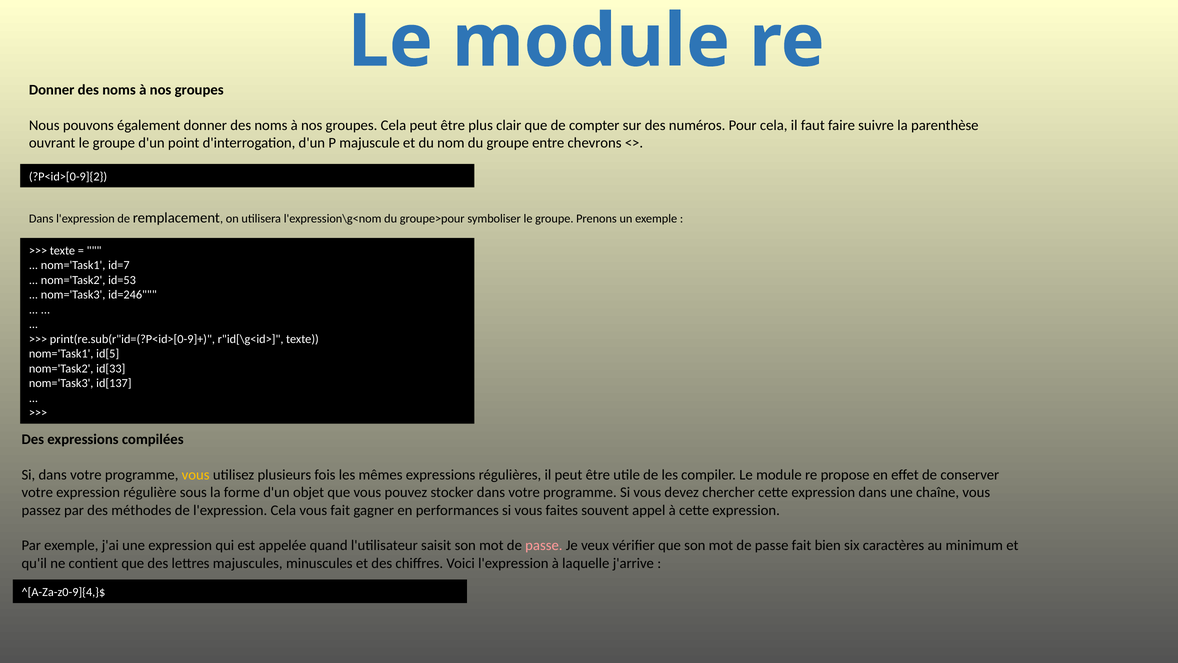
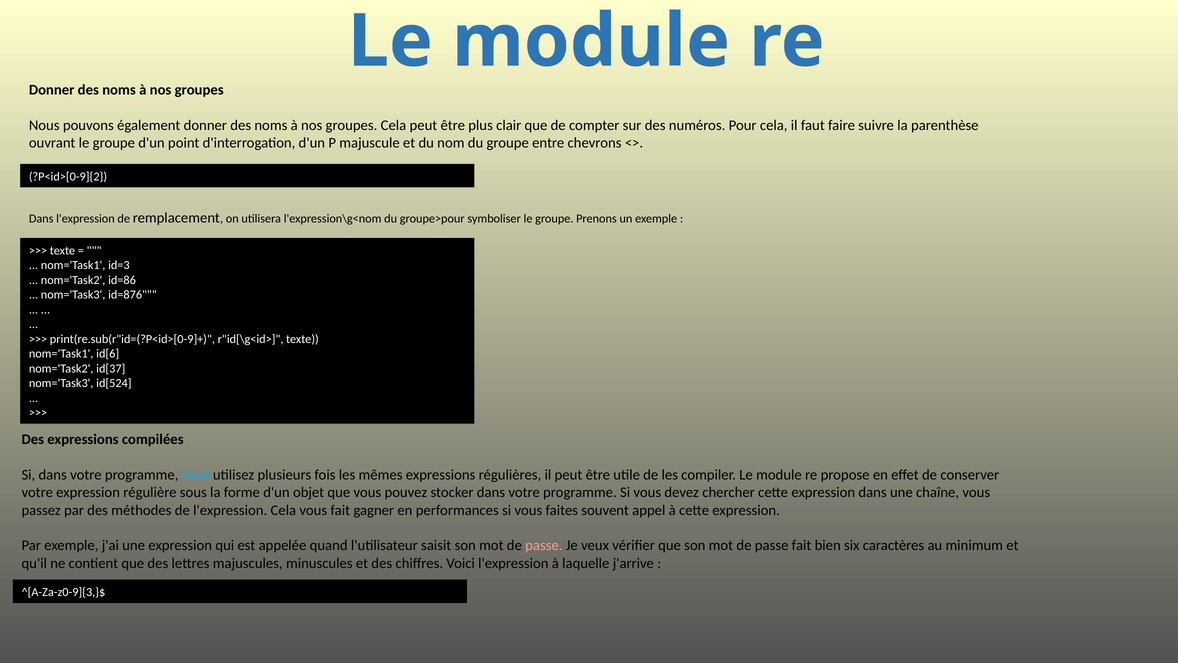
id=7: id=7 -> id=3 (119, 265)
id=53: id=53 -> id=86 (122, 280)
id=246: id=246 -> id=876 (132, 295)
id[5: id[5 -> id[6 (108, 354)
id[33: id[33 -> id[37 (111, 368)
id[137: id[137 -> id[524 (114, 383)
vous colour: yellow -> light blue (196, 475)
^[A-Za-z0-9]{4,}$: ^[A-Za-z0-9]{4,}$ -> ^[A-Za-z0-9]{3,}$ (63, 592)
